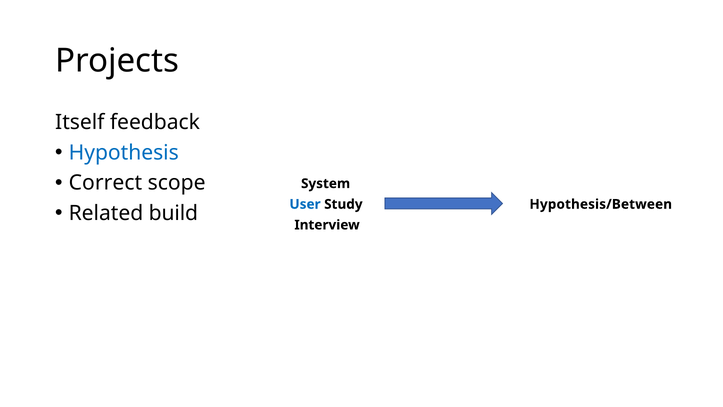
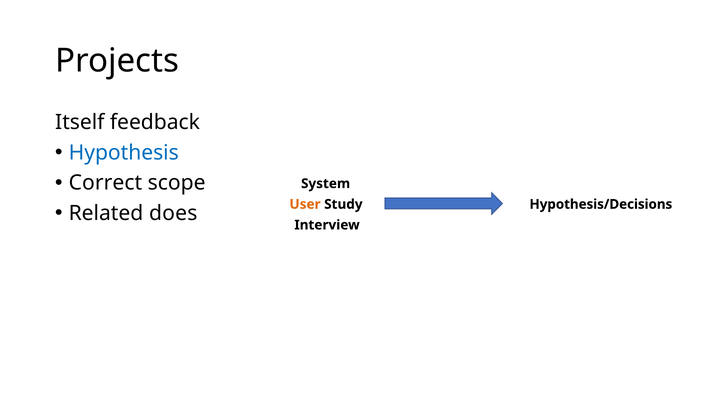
User colour: blue -> orange (305, 204)
Hypothesis/Between: Hypothesis/Between -> Hypothesis/Decisions (601, 204)
build: build -> does (173, 213)
